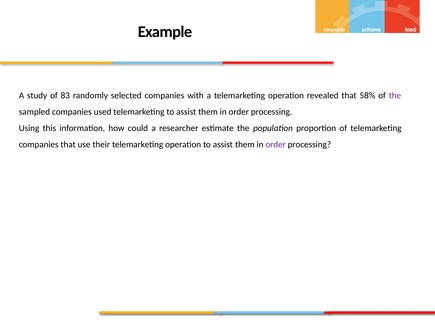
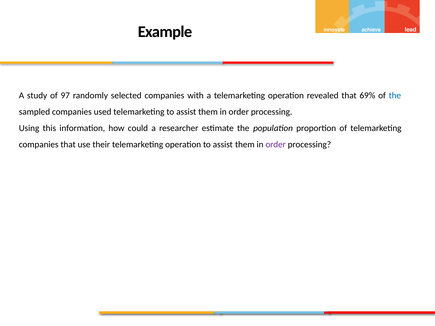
83: 83 -> 97 (65, 96)
58%: 58% -> 69% (367, 96)
the colour: purple -> blue (395, 96)
